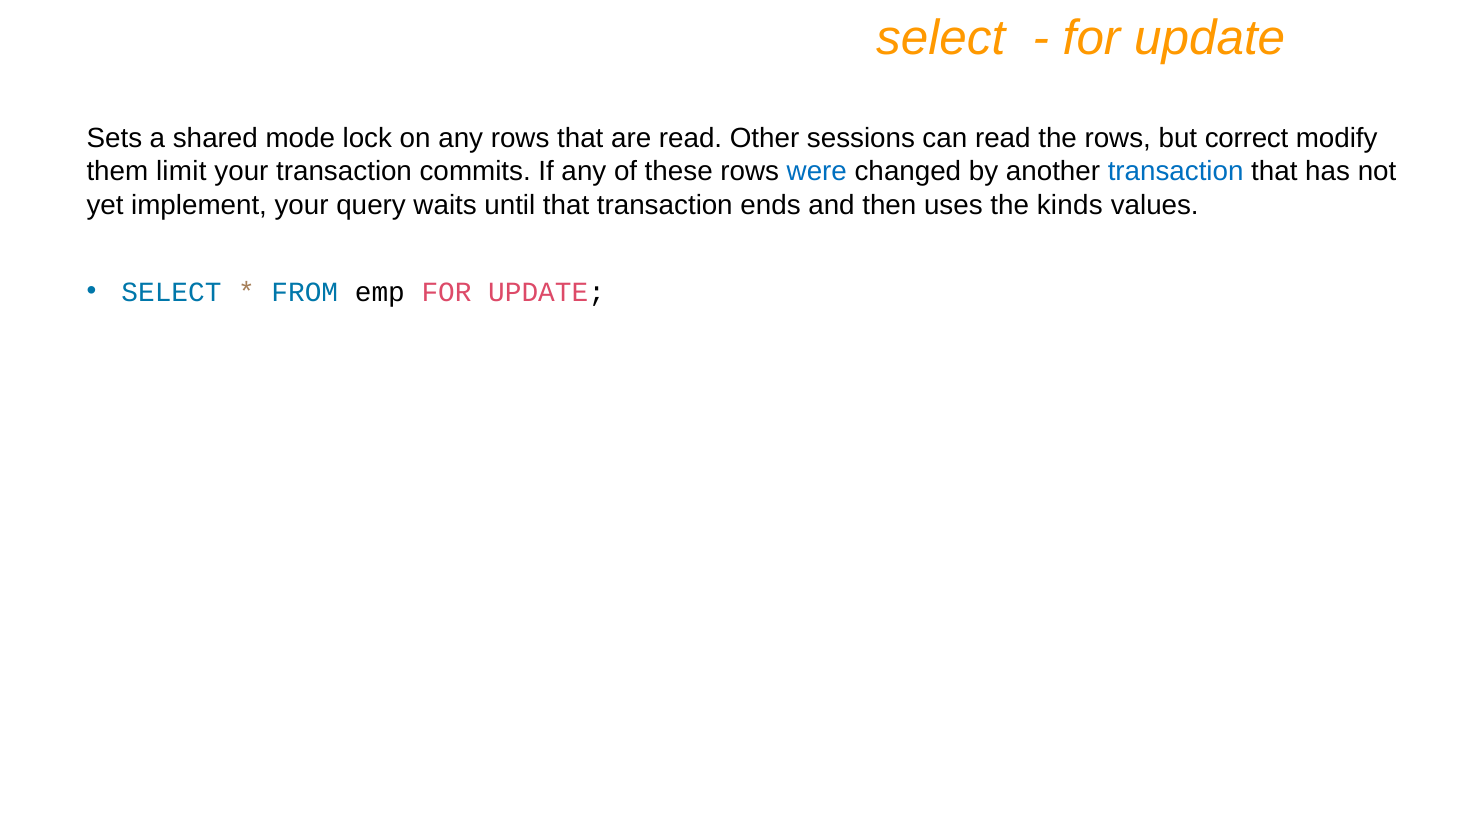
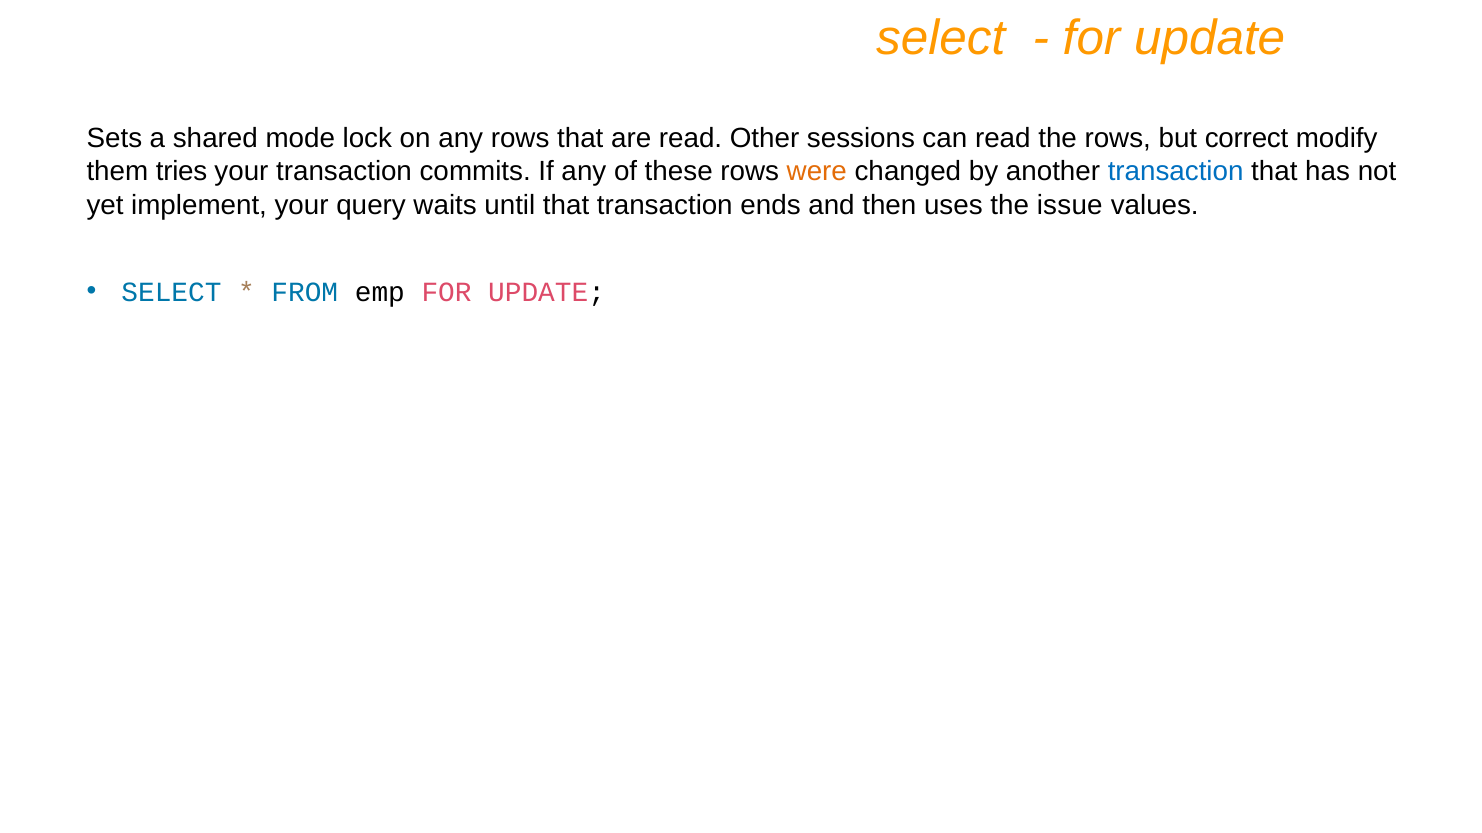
limit: limit -> tries (182, 172)
were colour: blue -> orange (817, 172)
kinds: kinds -> issue (1070, 205)
